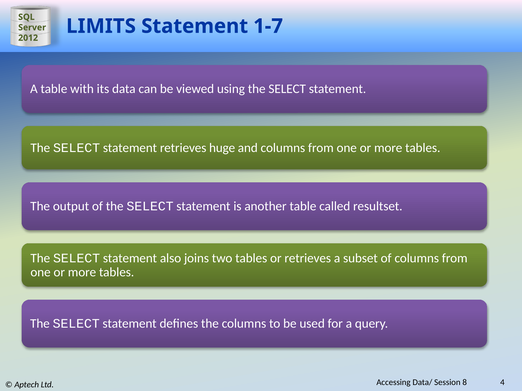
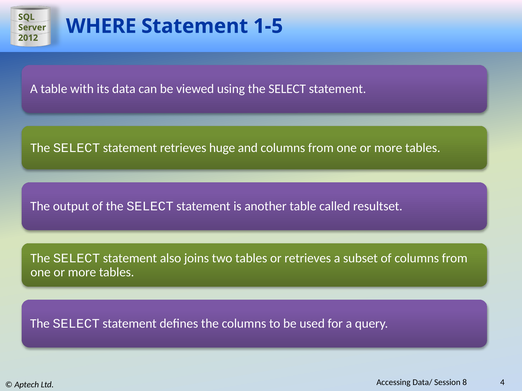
LIMITS: LIMITS -> WHERE (101, 26)
1-7: 1-7 -> 1-5 (268, 26)
